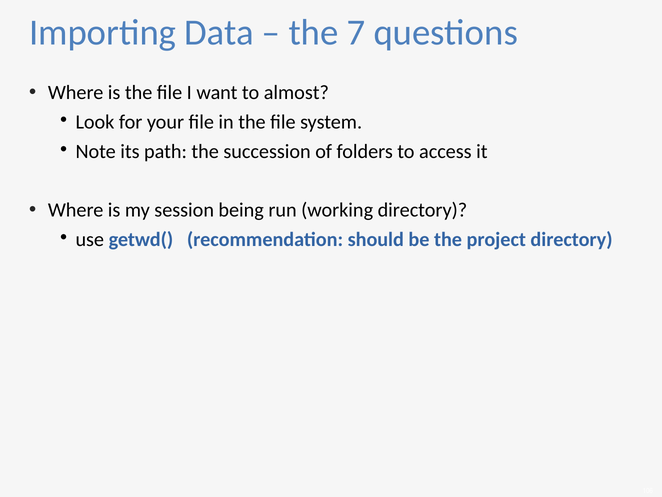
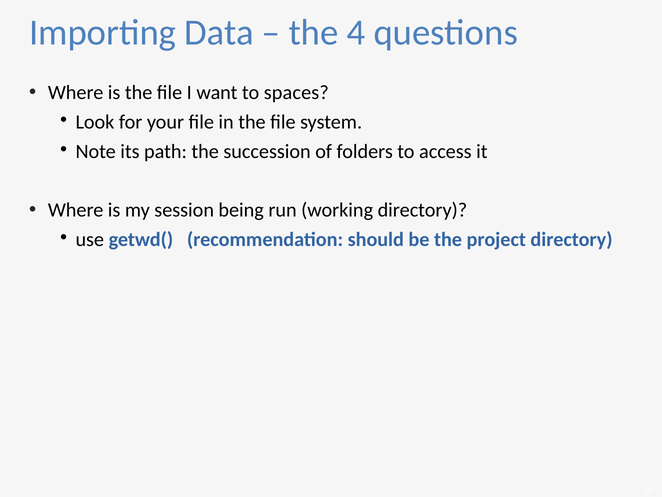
7: 7 -> 4 (356, 32)
almost: almost -> spaces (296, 92)
